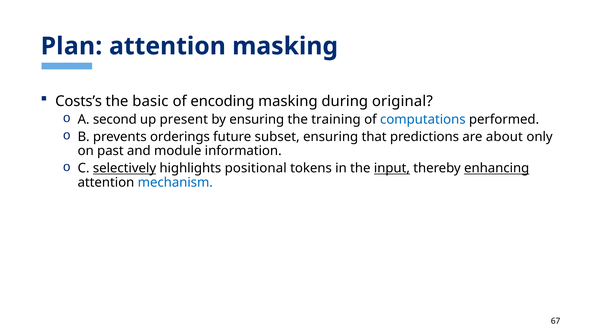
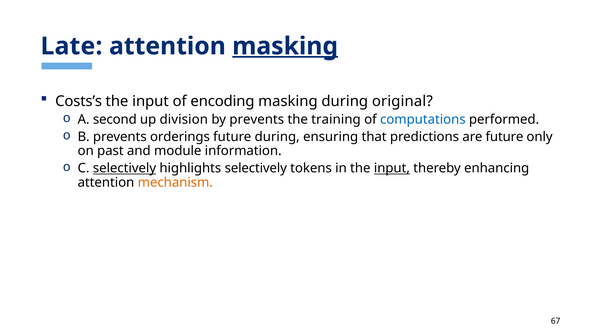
Plan: Plan -> Late (71, 46)
masking underline: none -> present (285, 46)
basic: basic -> input (150, 101)
present: present -> division (184, 119)
by ensuring: ensuring -> prevents (257, 119)
future subset: subset -> during (277, 137)
are about: about -> future (504, 137)
highlights positional: positional -> selectively (256, 168)
enhancing underline: present -> none (497, 168)
mechanism colour: blue -> orange (175, 183)
